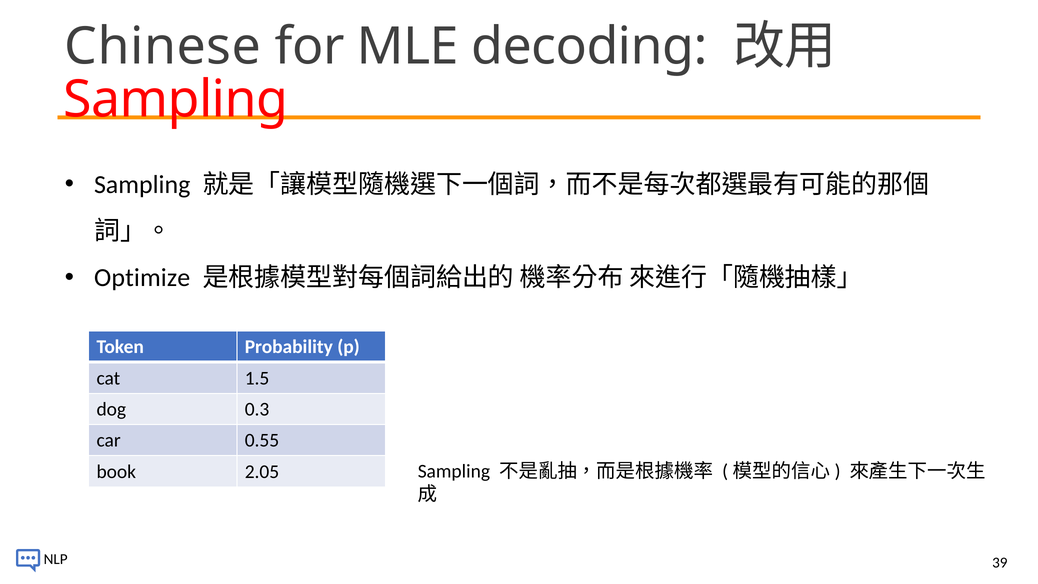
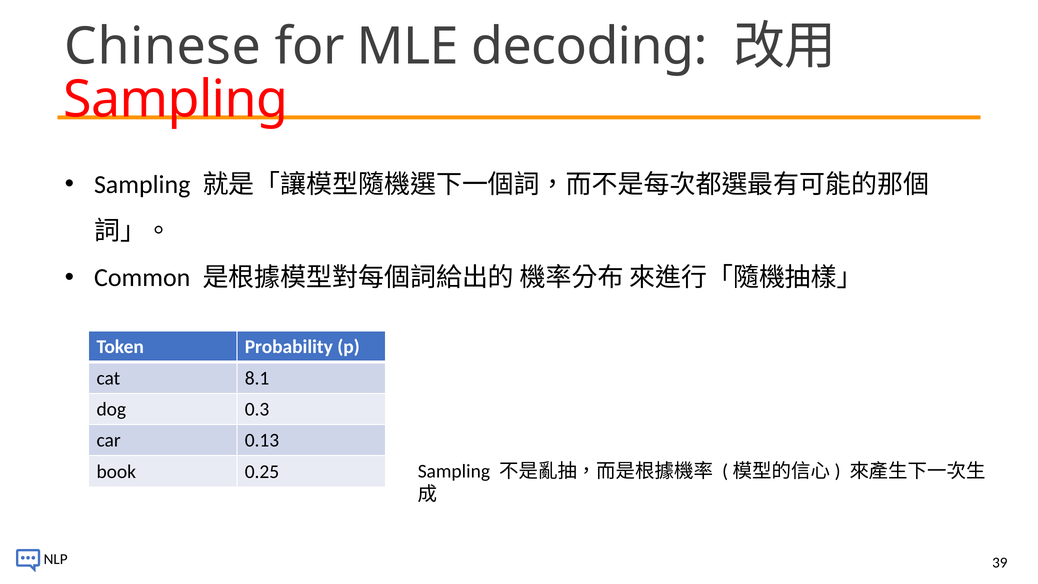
Optimize: Optimize -> Common (142, 278)
1.5: 1.5 -> 8.1 (257, 378)
0.55: 0.55 -> 0.13 (262, 440)
2.05: 2.05 -> 0.25 (262, 472)
